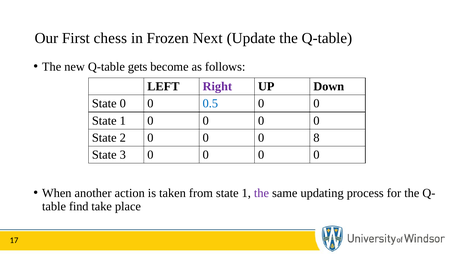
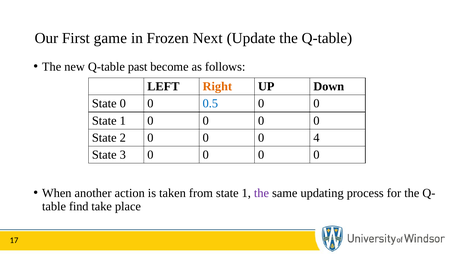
chess: chess -> game (110, 38)
gets: gets -> past (138, 67)
Right colour: purple -> orange (217, 86)
8: 8 -> 4 (316, 138)
